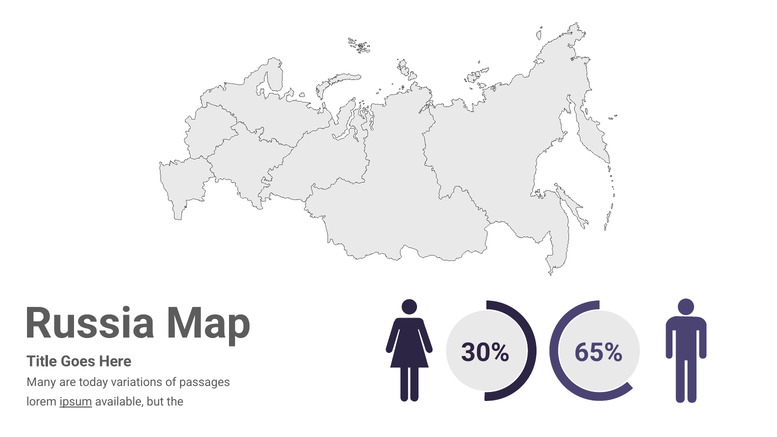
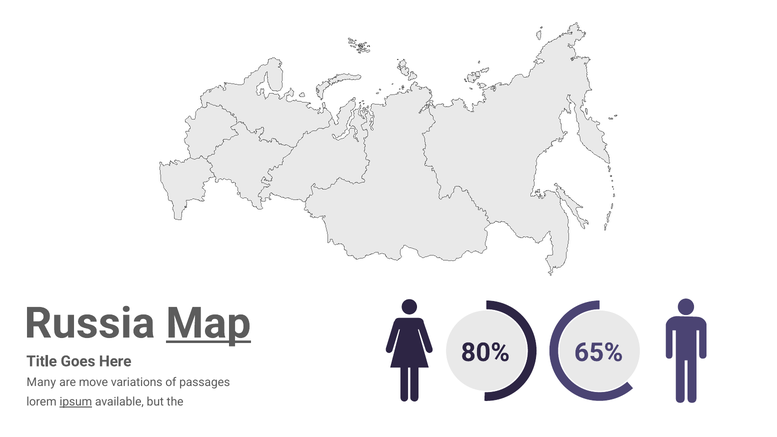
Map underline: none -> present (208, 323)
30%: 30% -> 80% (485, 353)
today: today -> move (93, 383)
